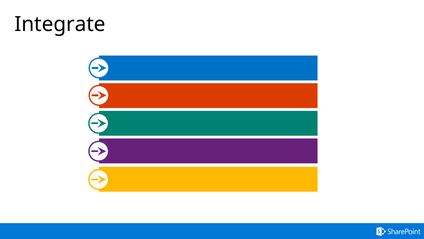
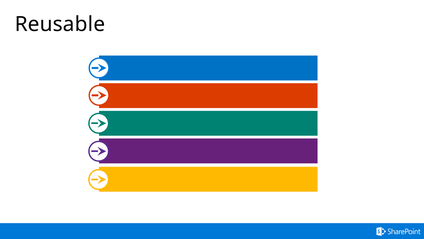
Integrate: Integrate -> Reusable (60, 24)
